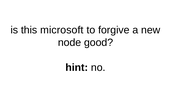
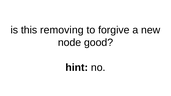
microsoft: microsoft -> removing (62, 30)
